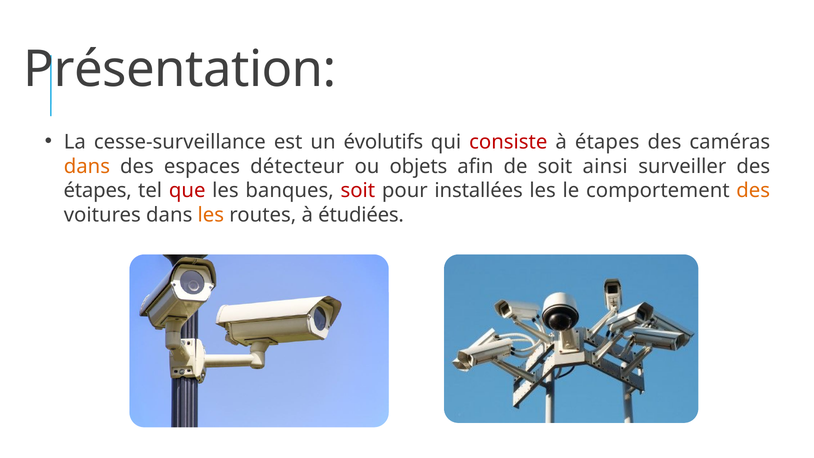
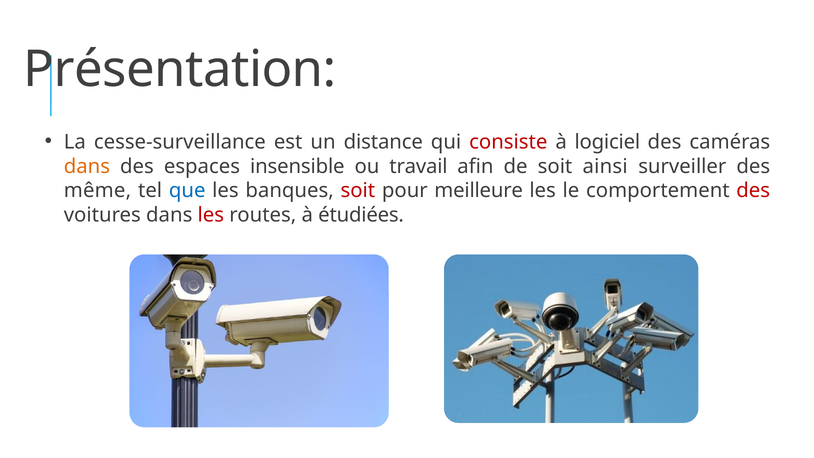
évolutifs: évolutifs -> distance (383, 142)
à étapes: étapes -> logiciel (607, 142)
détecteur: détecteur -> insensible (297, 166)
objets: objets -> travail (418, 166)
étapes: étapes -> même (97, 191)
que colour: red -> blue (187, 191)
installées: installées -> meilleure (479, 191)
des colour: orange -> red (753, 191)
les colour: orange -> red (211, 215)
